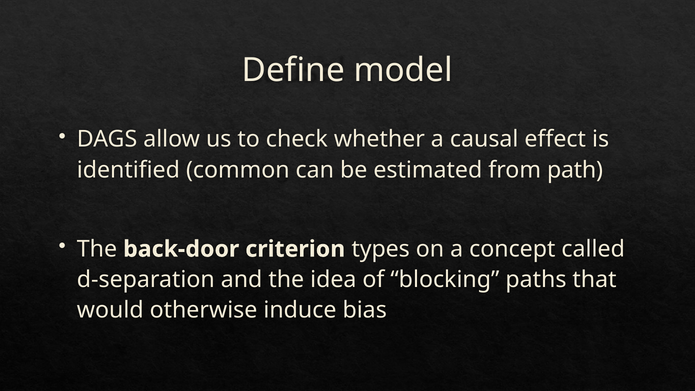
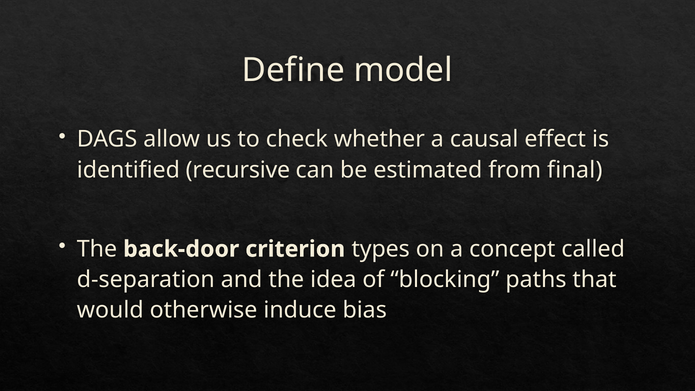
common: common -> recursive (238, 170)
path: path -> final (575, 170)
